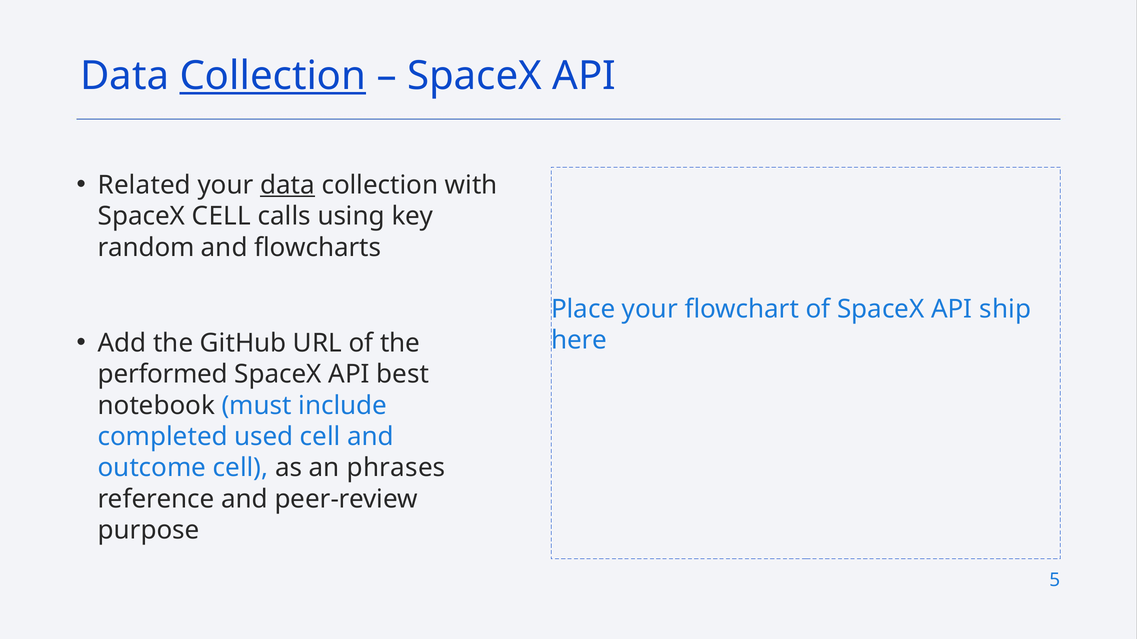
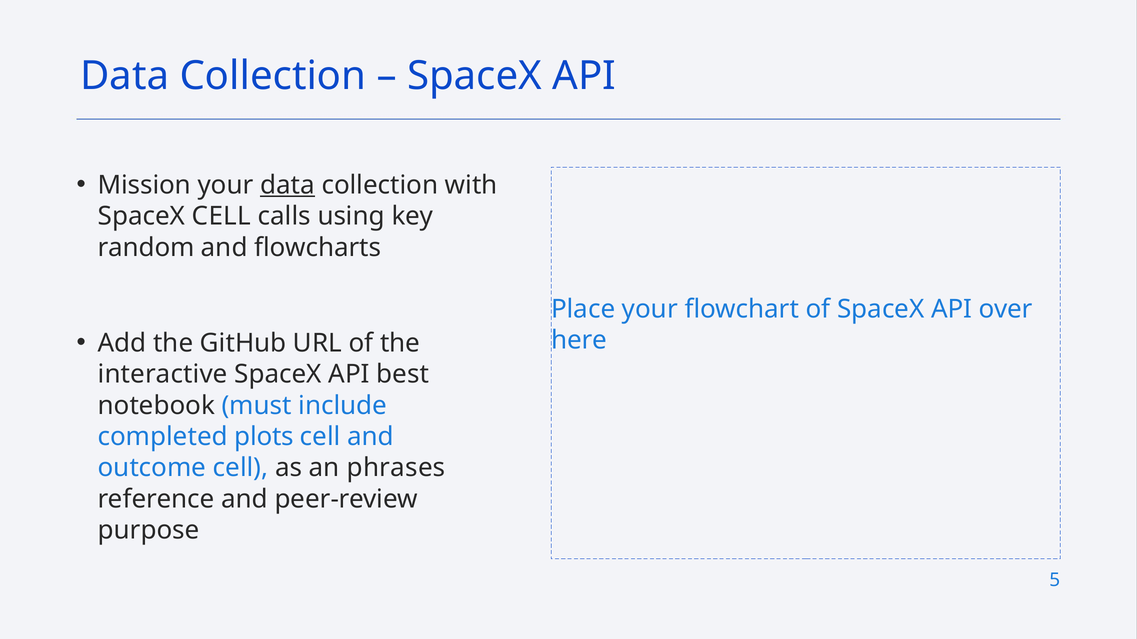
Collection underline: present -> none (273, 76)
Related: Related -> Mission (144, 185)
ship: ship -> over (1006, 309)
performed: performed -> interactive (163, 375)
used: used -> plots (264, 437)
